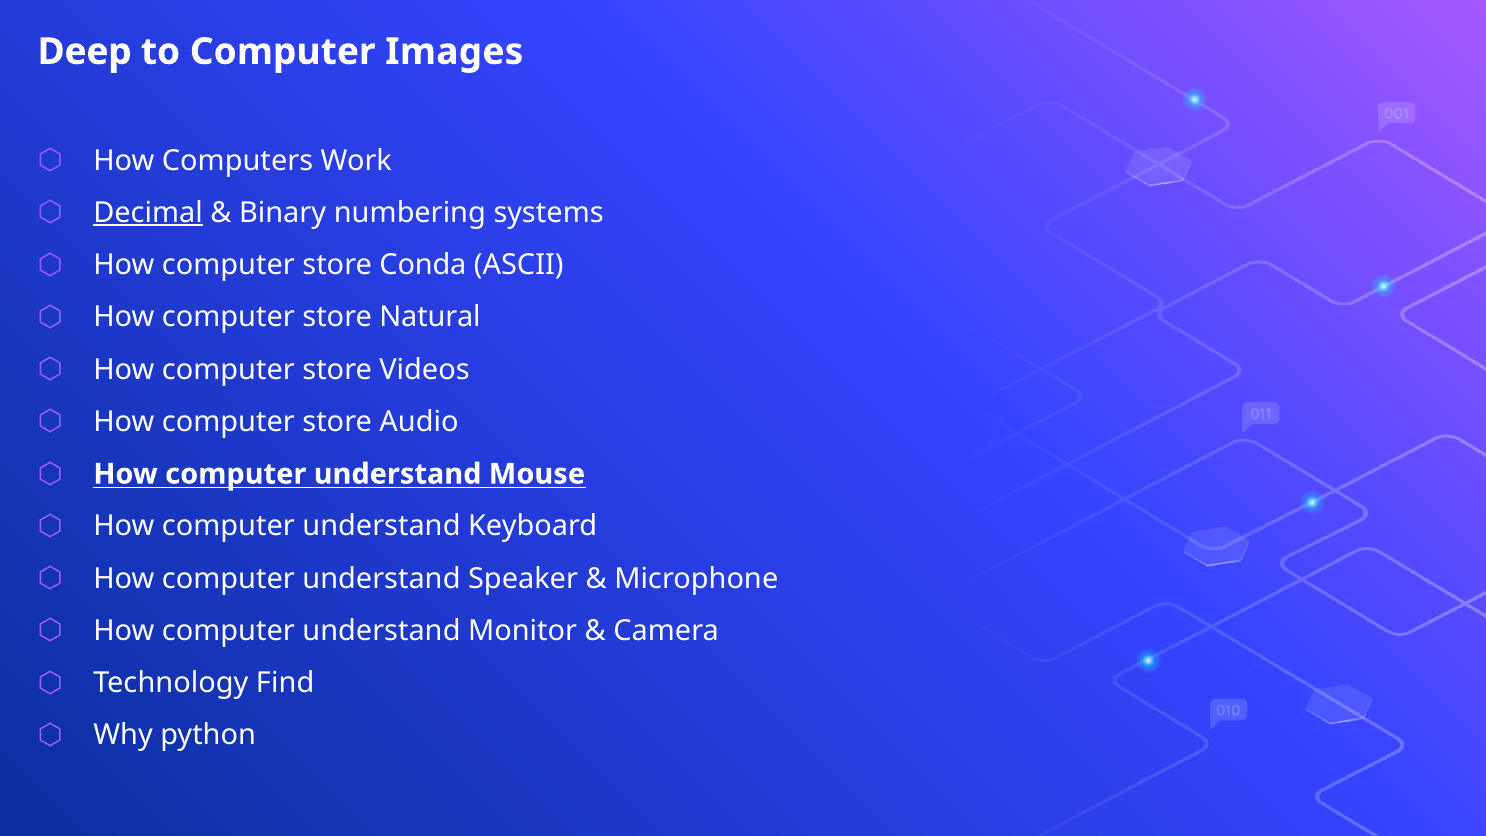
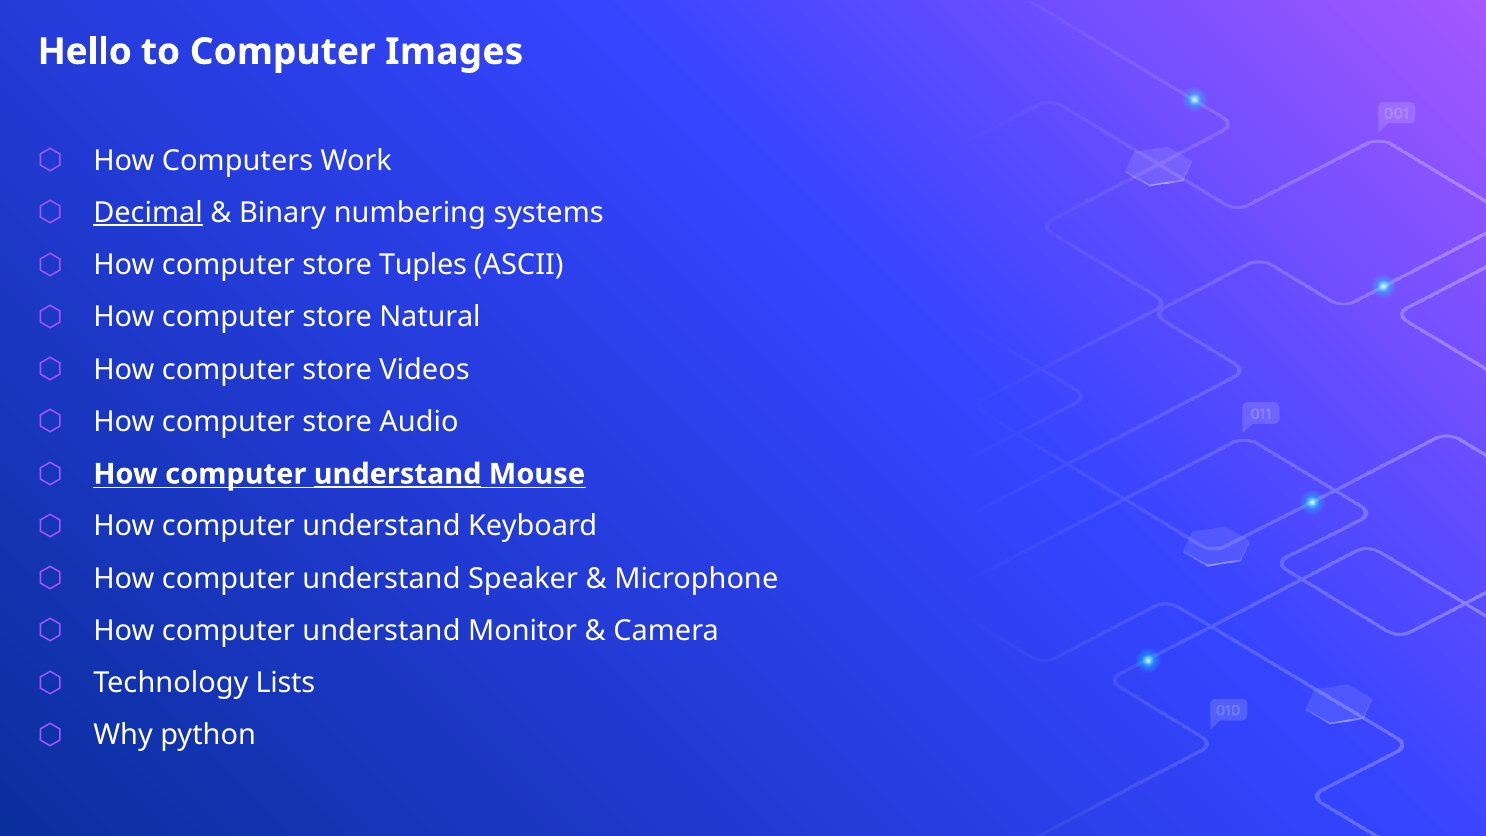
Deep: Deep -> Hello (85, 52)
Conda: Conda -> Tuples (423, 265)
understand underline: none -> present (398, 474)
Find: Find -> Lists (285, 683)
